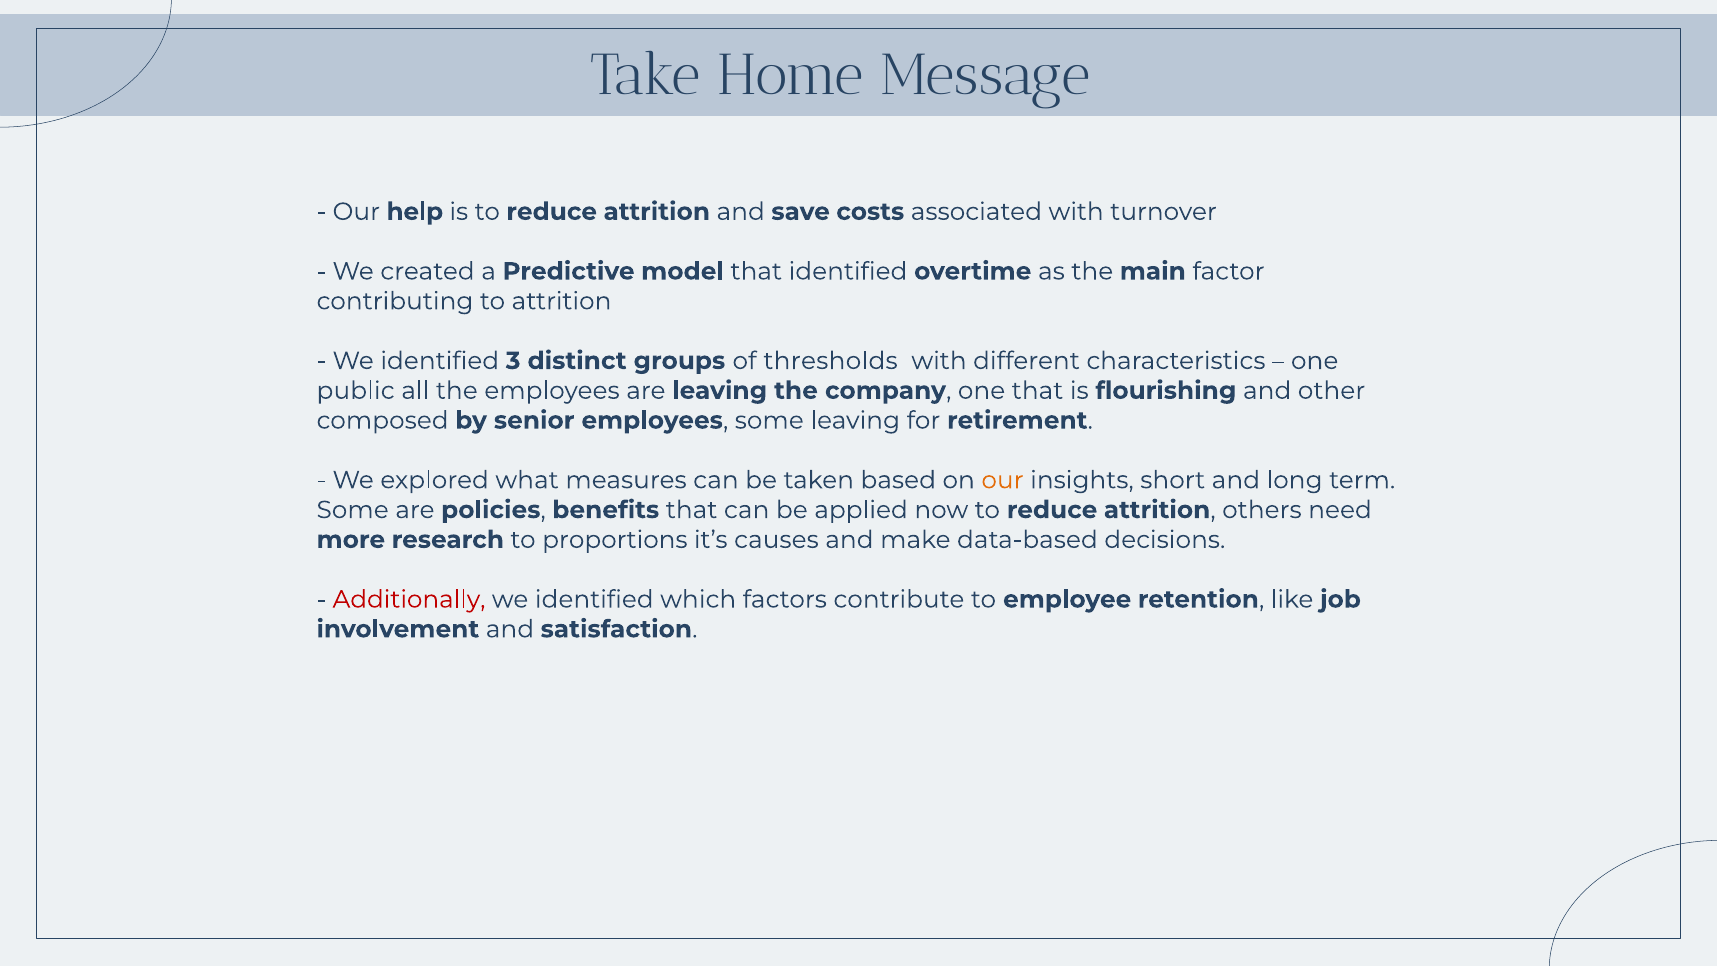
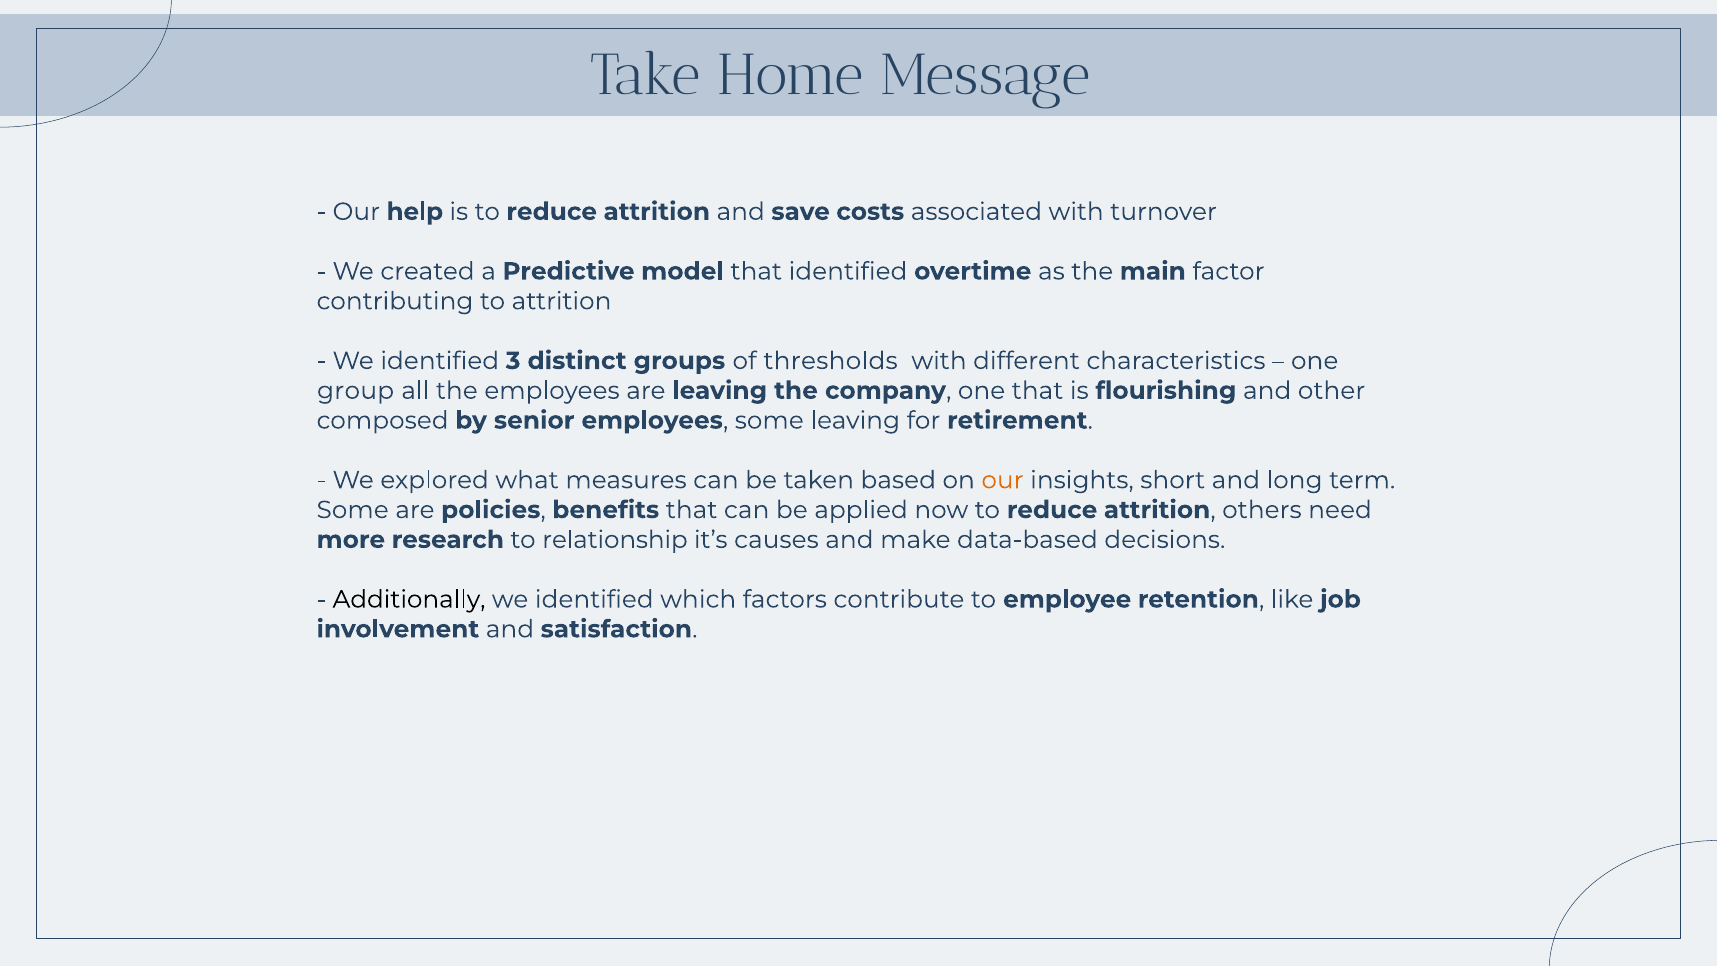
public: public -> group (356, 391)
proportions: proportions -> relationship (615, 540)
Additionally colour: red -> black (409, 599)
